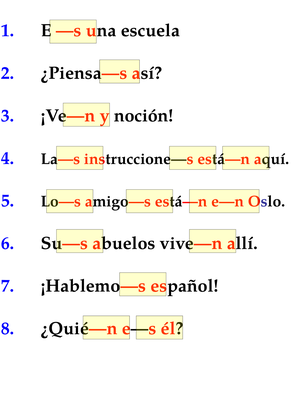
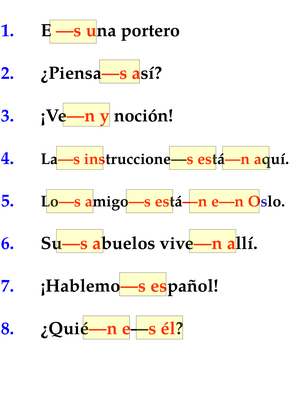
escuela: escuela -> portero (150, 30)
